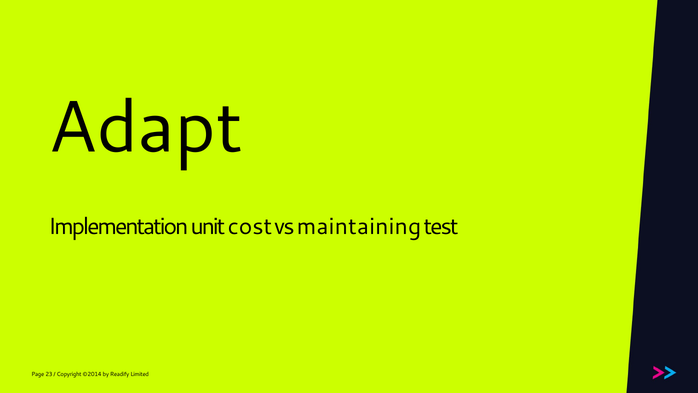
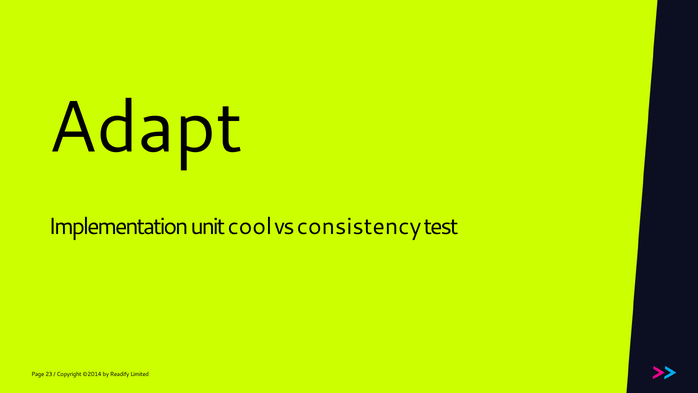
cost: cost -> cool (250, 226)
maintaining: maintaining -> consistency (359, 226)
